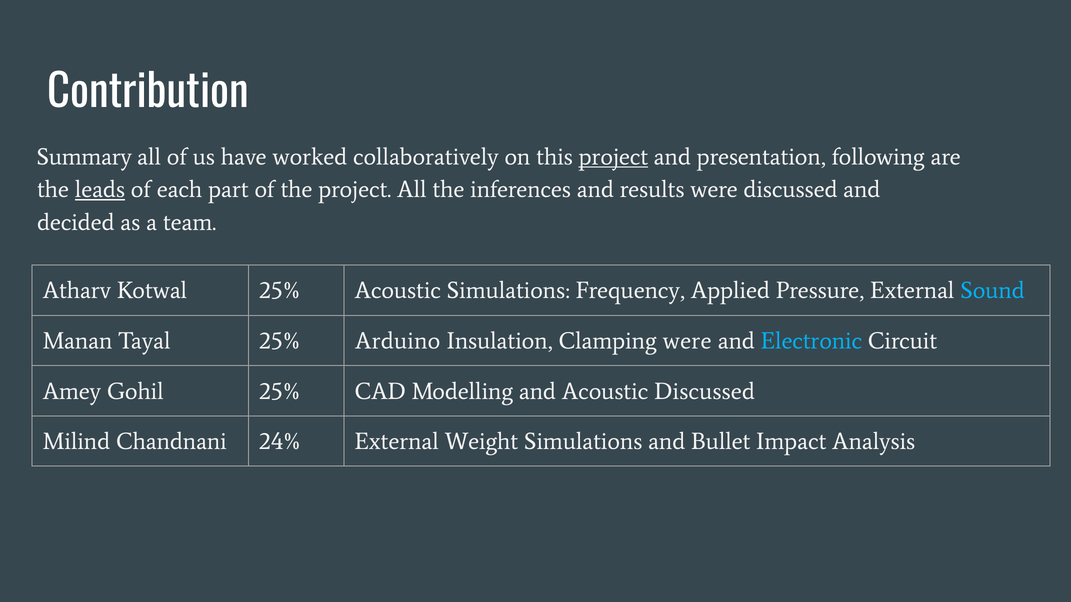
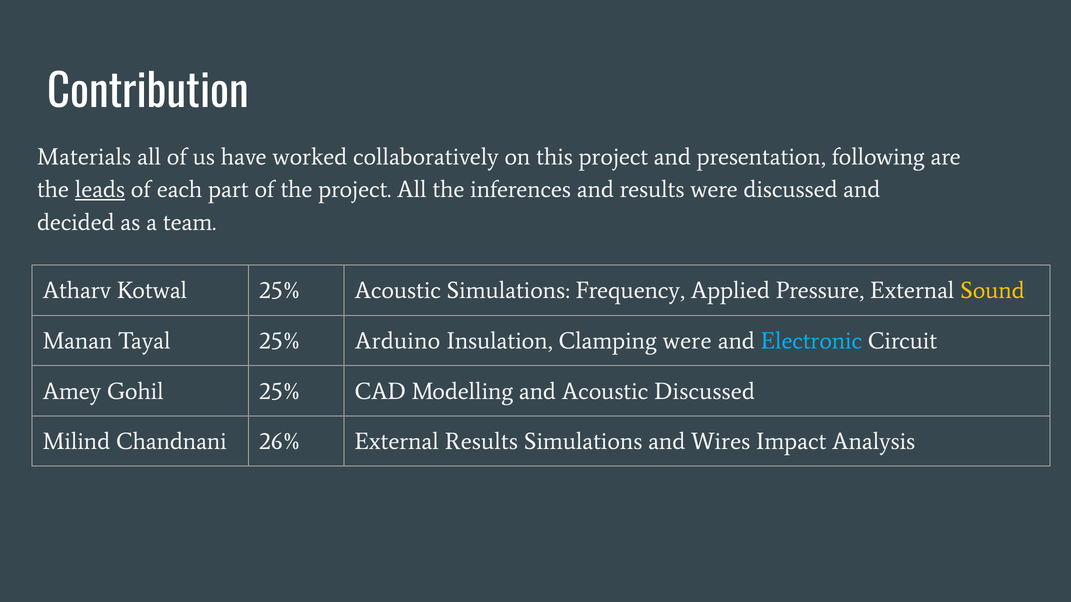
Summary: Summary -> Materials (84, 157)
project underline: present -> none (613, 157)
Sound colour: light blue -> yellow (992, 291)
24%: 24% -> 26% (280, 442)
External Weight: Weight -> Results (481, 442)
Bullet: Bullet -> Wires (721, 442)
